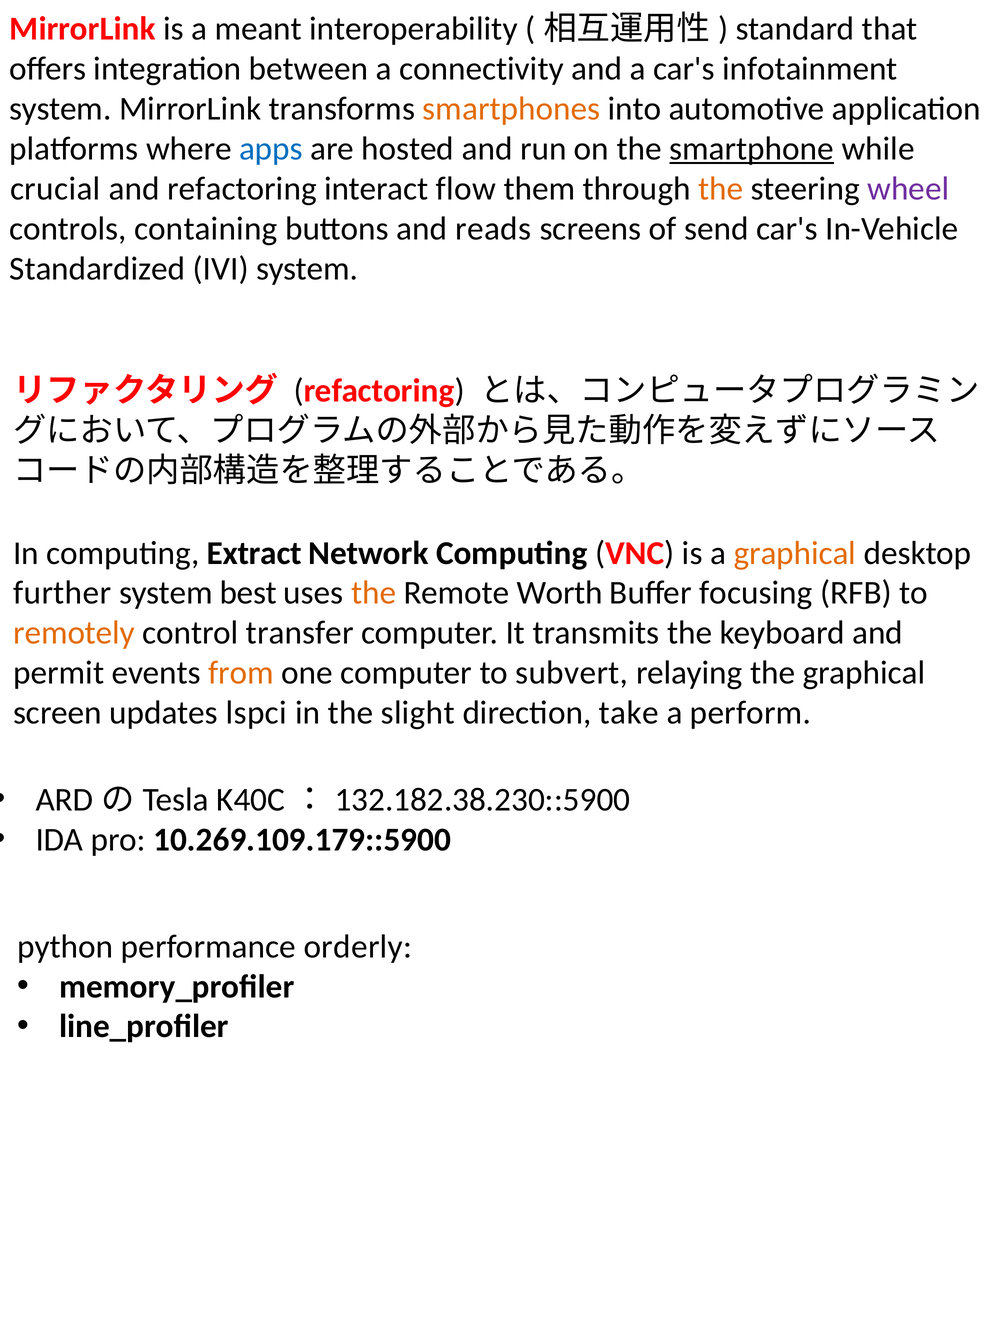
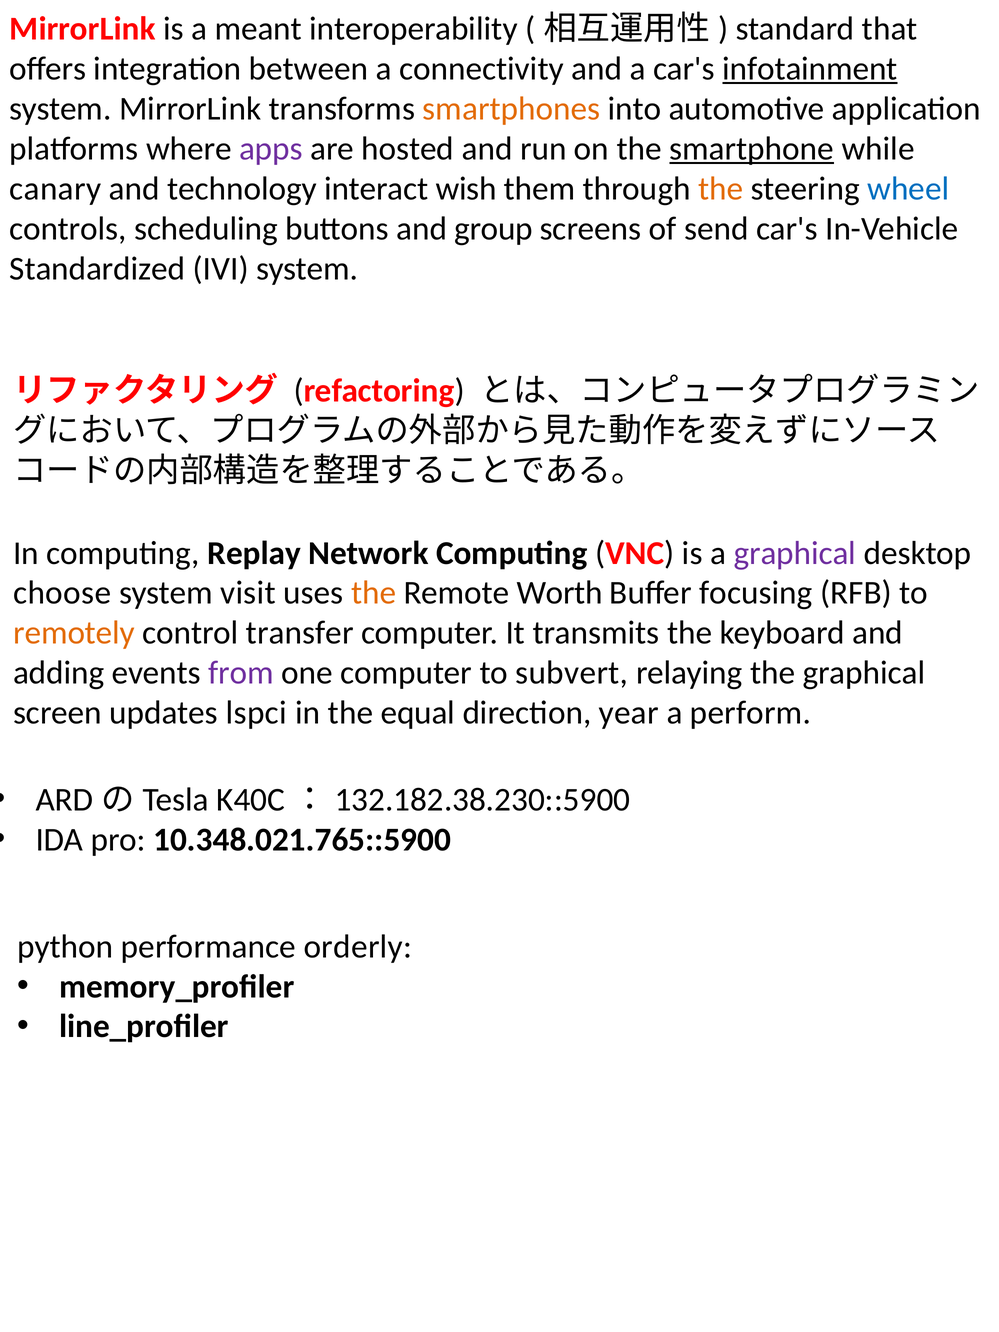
infotainment underline: none -> present (810, 69)
apps colour: blue -> purple (271, 149)
crucial: crucial -> canary (55, 189)
and refactoring: refactoring -> technology (242, 189)
flow: flow -> wish (466, 189)
wheel colour: purple -> blue (908, 189)
containing: containing -> scheduling (206, 229)
reads: reads -> group (494, 229)
Extract: Extract -> Replay (254, 553)
graphical colour: orange -> purple (795, 553)
further: further -> choose (62, 593)
best: best -> visit (248, 593)
permit: permit -> adding (59, 673)
from colour: orange -> purple (241, 673)
slight: slight -> equal (418, 713)
take: take -> year (629, 713)
10.269.109.179::5900: 10.269.109.179::5900 -> 10.348.021.765::5900 (302, 840)
